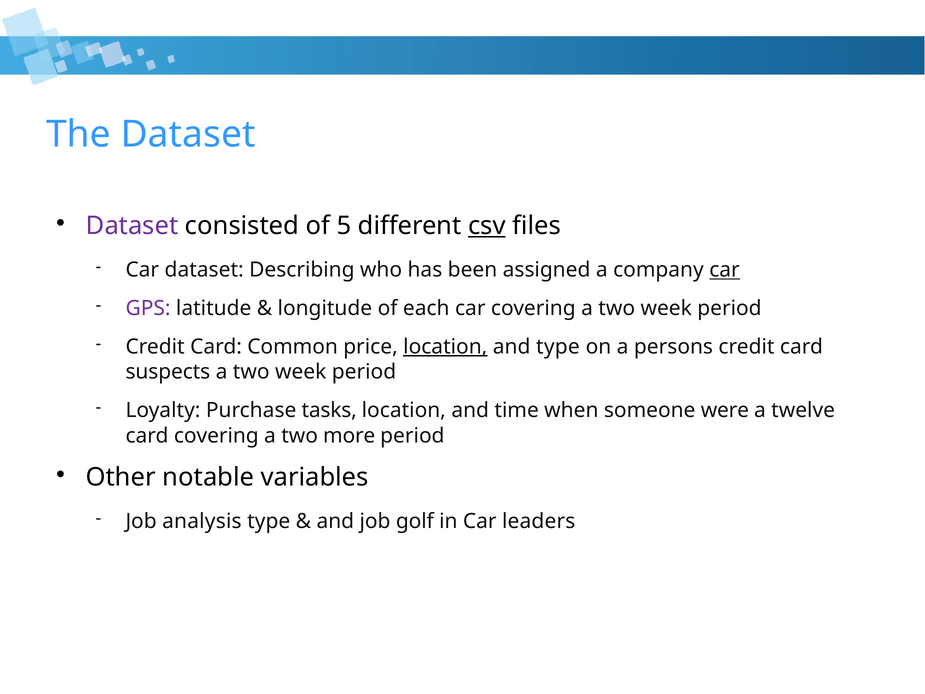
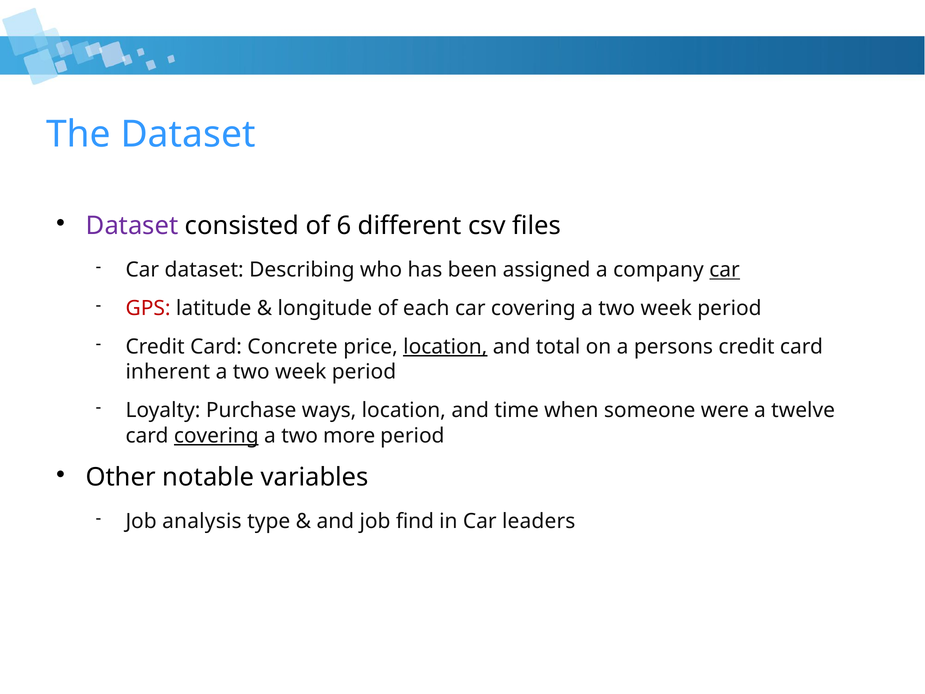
5: 5 -> 6 (344, 226)
csv underline: present -> none (487, 226)
GPS colour: purple -> red (148, 308)
Common: Common -> Concrete (292, 347)
and type: type -> total (558, 347)
suspects: suspects -> inherent (168, 372)
tasks: tasks -> ways (329, 410)
covering underline: none -> present (216, 435)
golf: golf -> find (415, 521)
